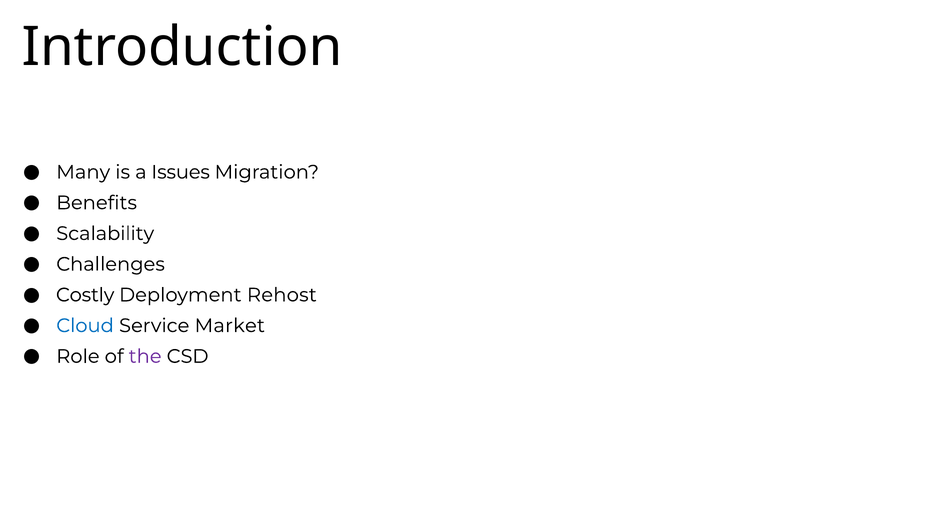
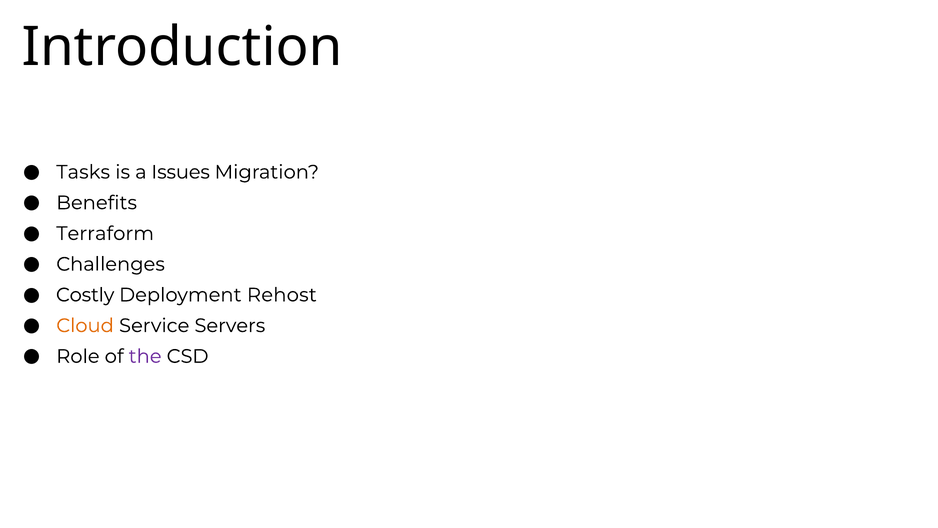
Many: Many -> Tasks (83, 172)
Scalability: Scalability -> Terraform (105, 233)
Cloud colour: blue -> orange (85, 325)
Market: Market -> Servers (230, 325)
